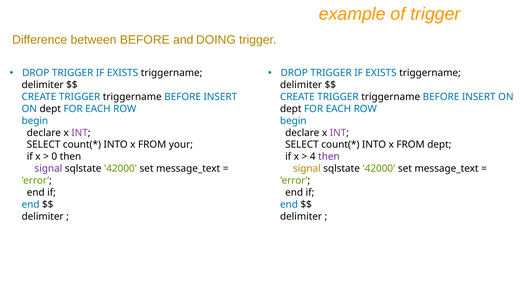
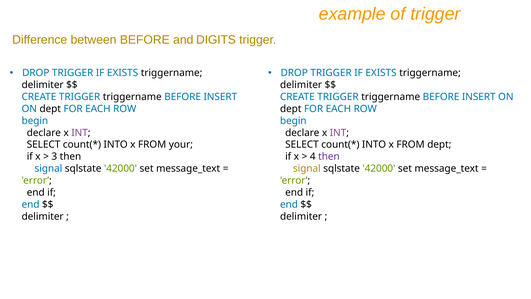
DOING: DOING -> DIGITS (216, 40)
0: 0 -> 3 (54, 156)
signal colour: purple -> blue (48, 168)
